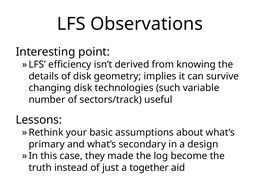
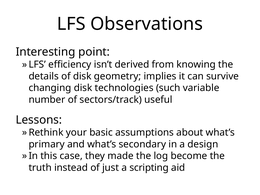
together: together -> scripting (149, 168)
